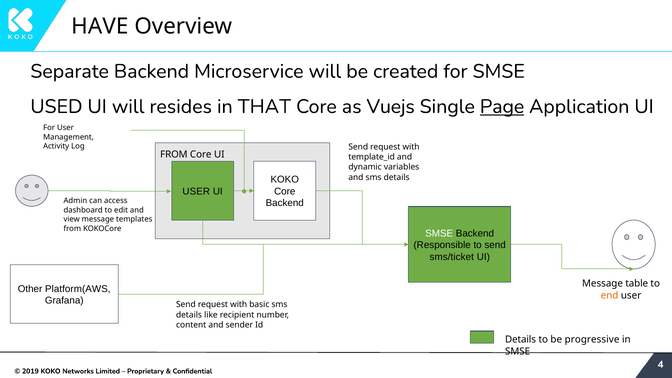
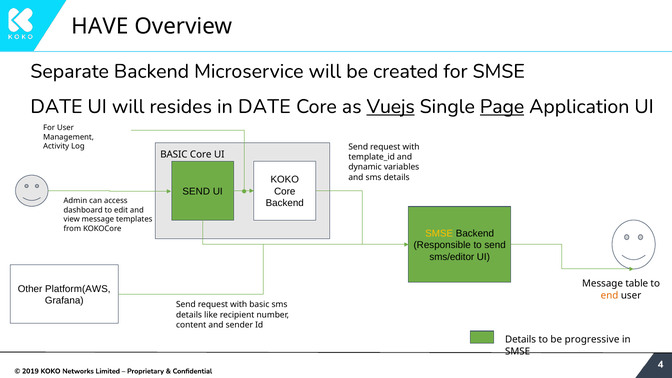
USED: USED -> DATE (56, 107)
in THAT: THAT -> DATE (264, 107)
Vuejs underline: none -> present (391, 107)
FROM: FROM -> BASIC (174, 154)
USER: USER -> SEND (196, 191)
SMSE colour: white -> yellow (439, 233)
sms/ticket: sms/ticket -> sms/editor (452, 257)
